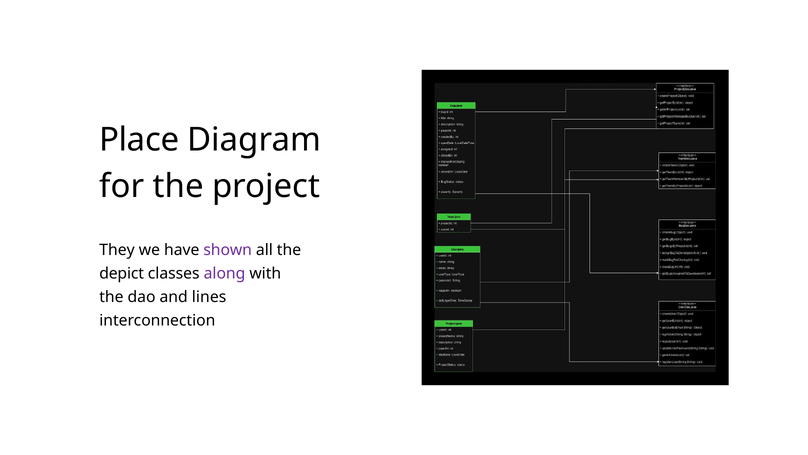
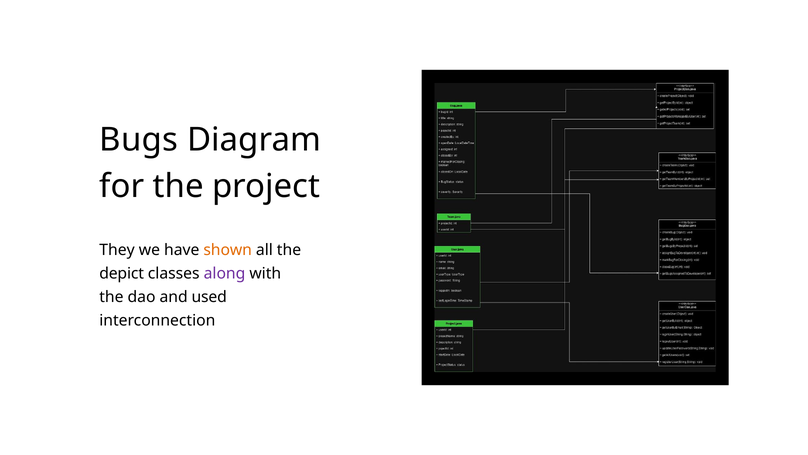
Place: Place -> Bugs (139, 140)
shown colour: purple -> orange (228, 250)
lines: lines -> used (209, 297)
